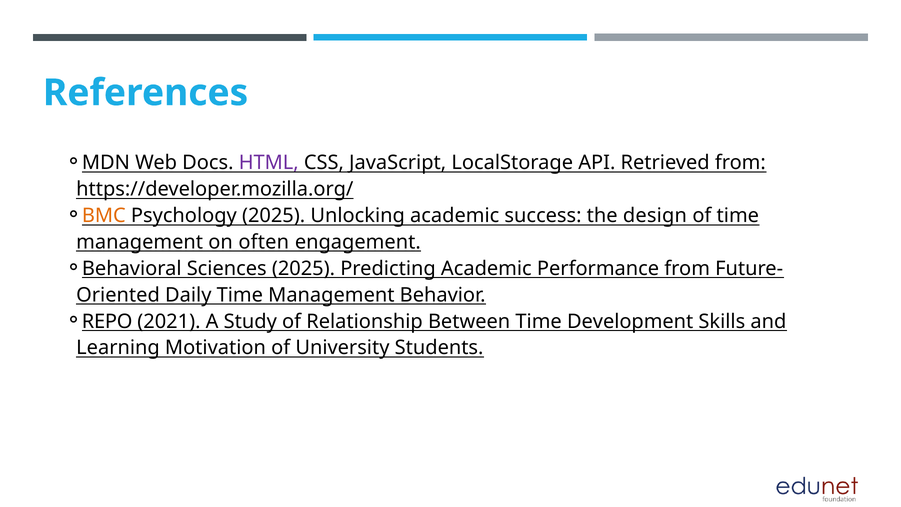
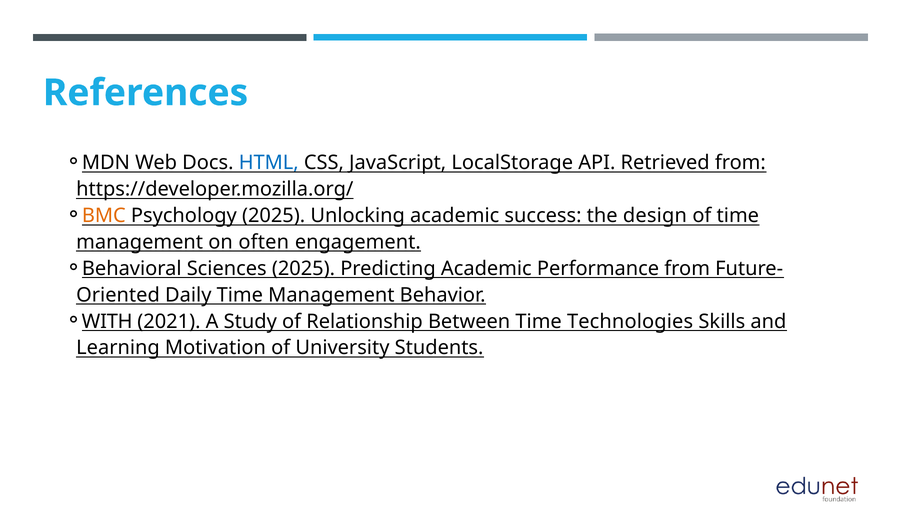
HTML colour: purple -> blue (269, 163)
REPO: REPO -> WITH (107, 321)
Development: Development -> Technologies (630, 321)
